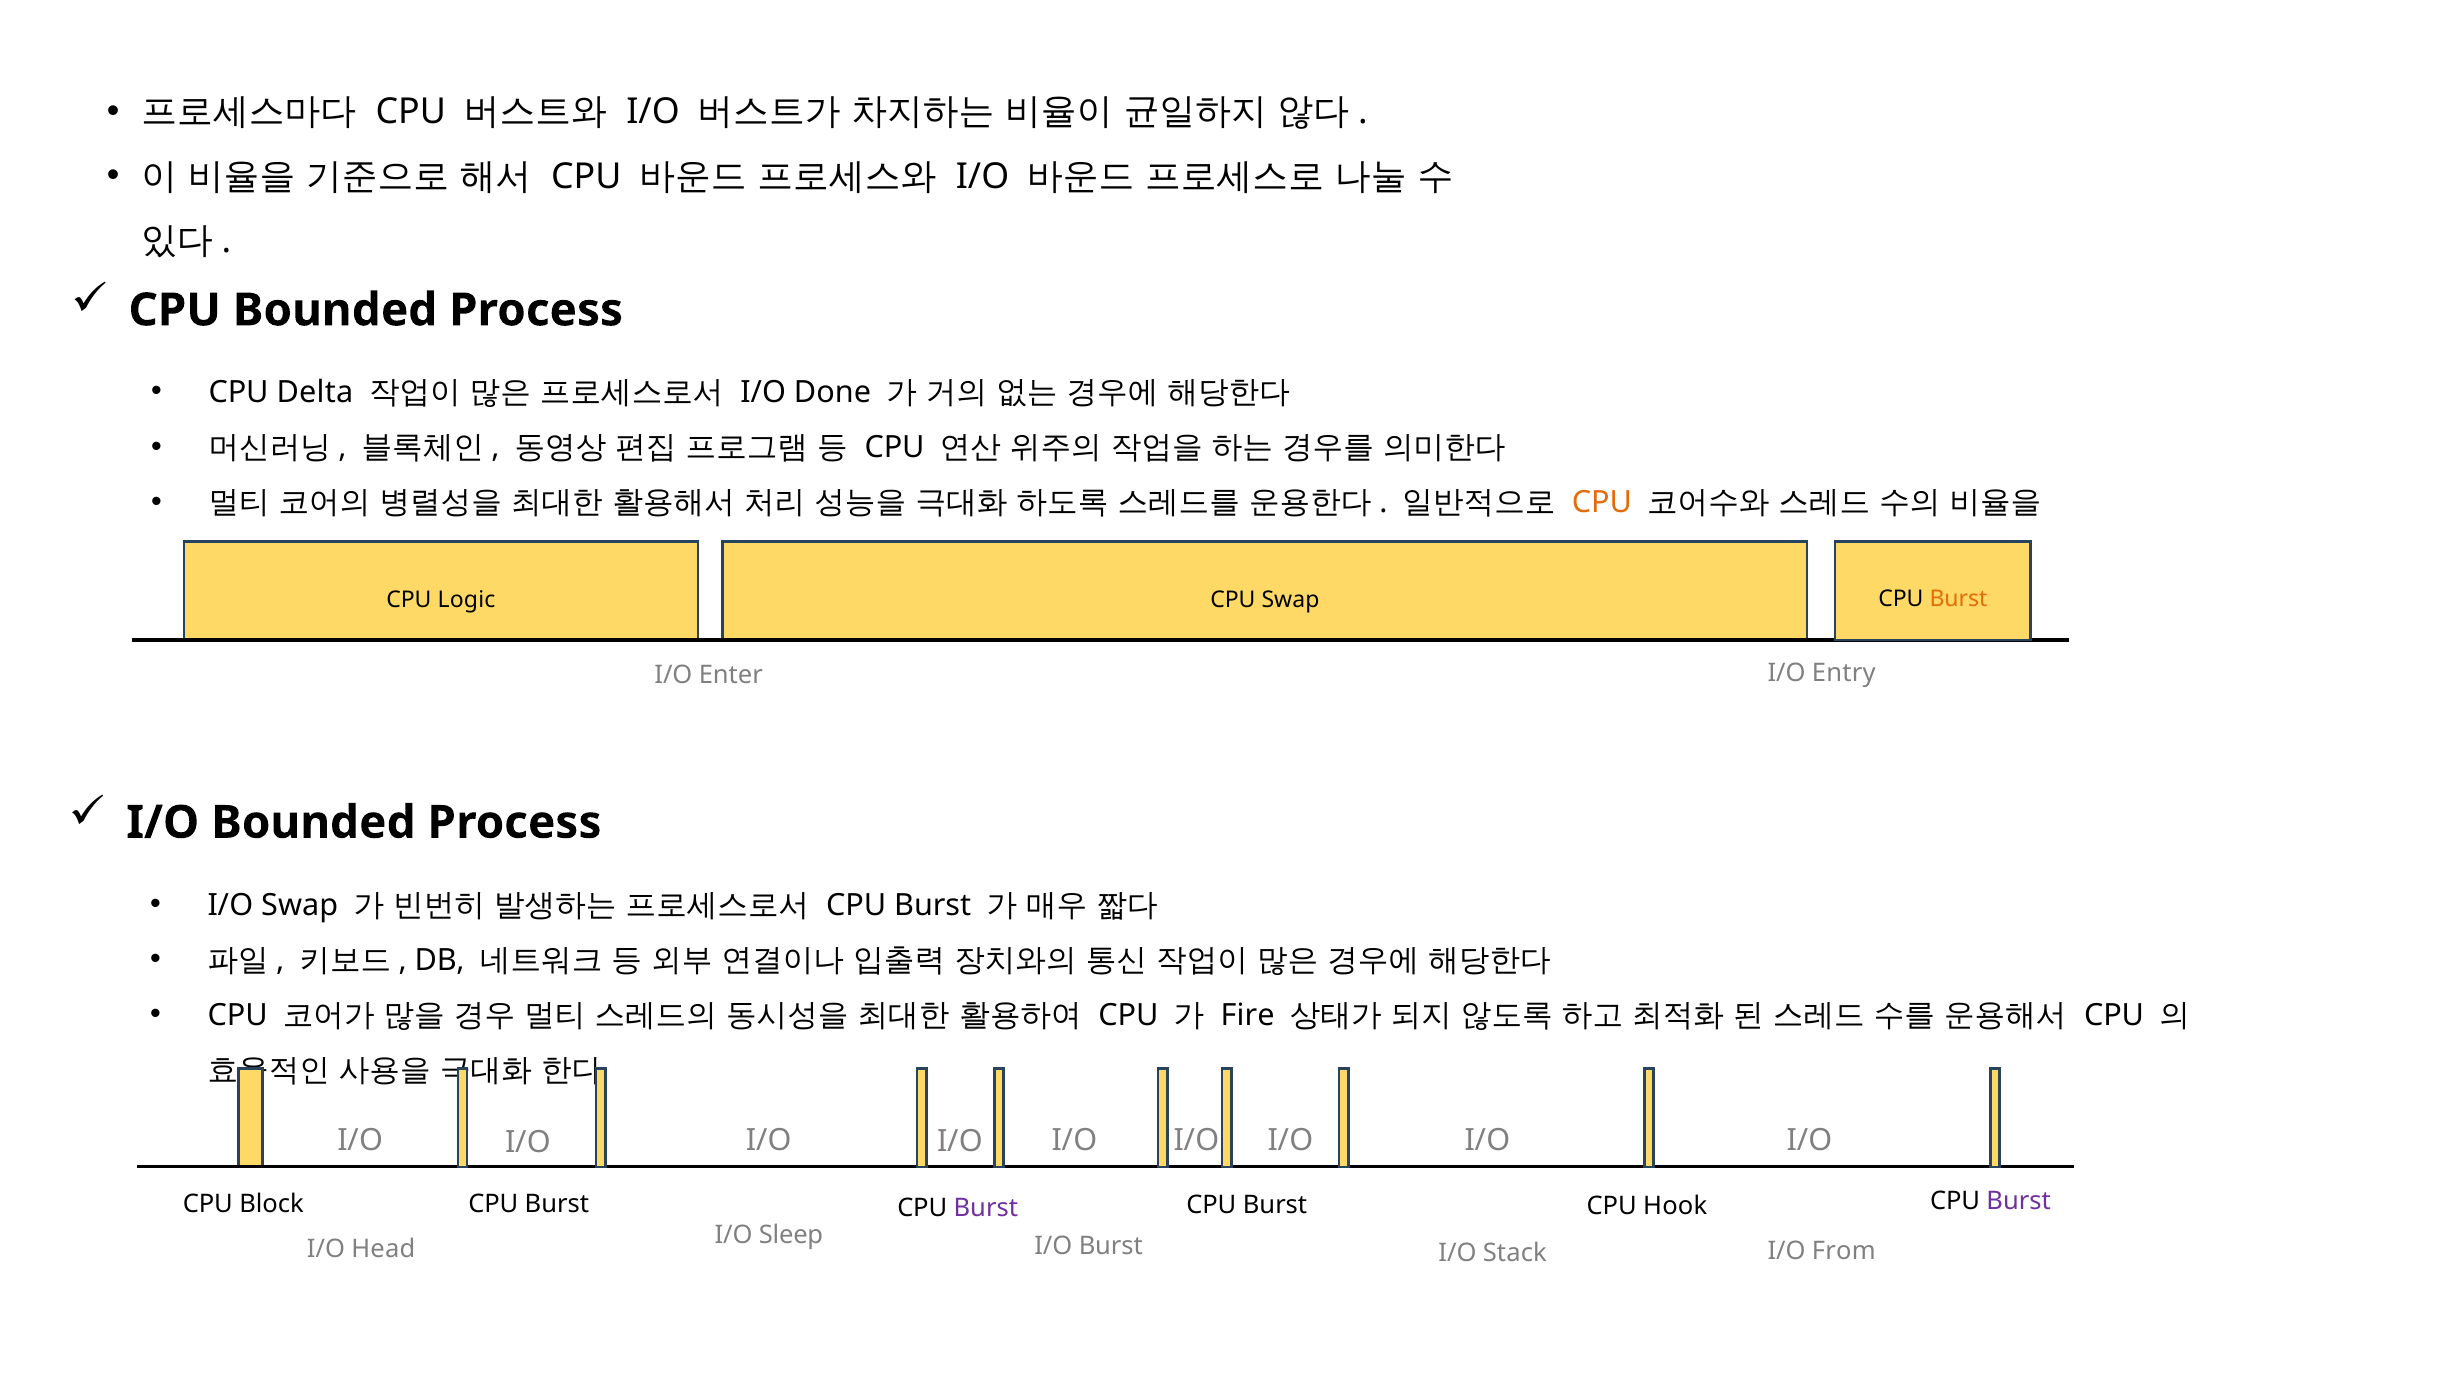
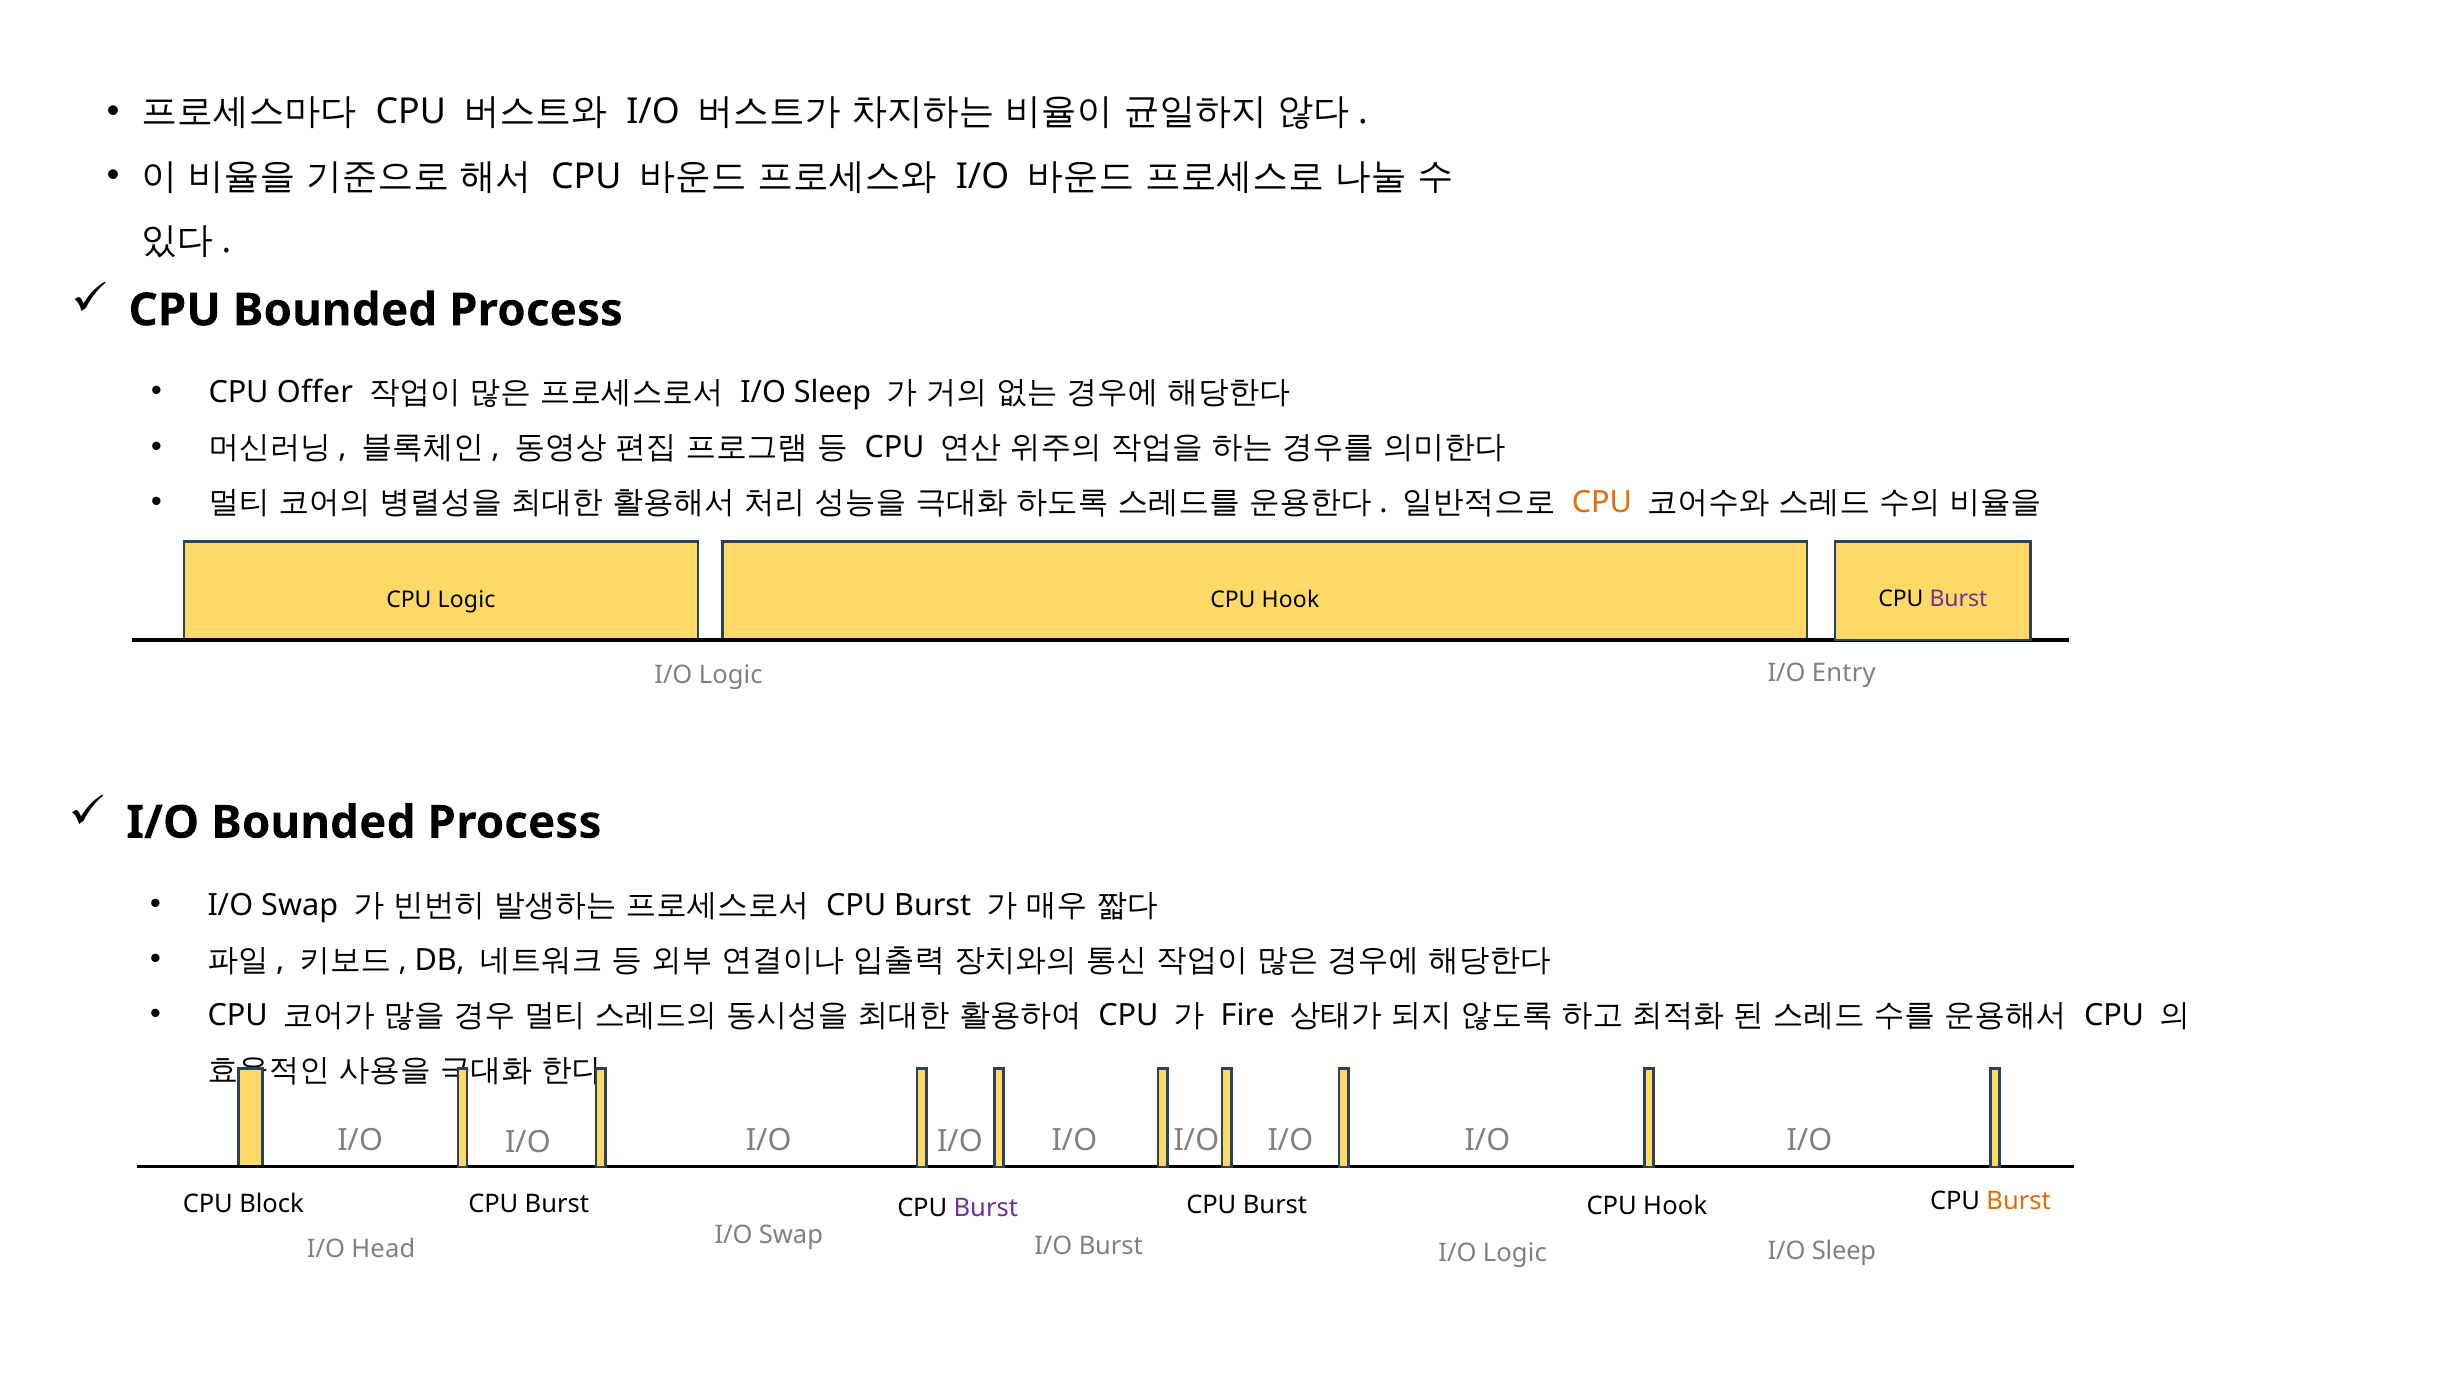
Delta: Delta -> Offer (315, 393)
Done: Done -> Sleep (833, 393)
Swap: Swap -> Hook (1290, 599)
Burst colour: orange -> purple (1959, 599)
Enter: Enter -> Logic (731, 675)
Burst colour: purple -> orange (2019, 1202)
Sleep: Sleep -> Swap (791, 1235)
I/O Burst I/O Stack: Stack -> Logic (1515, 1254)
From: From -> Sleep (1844, 1251)
